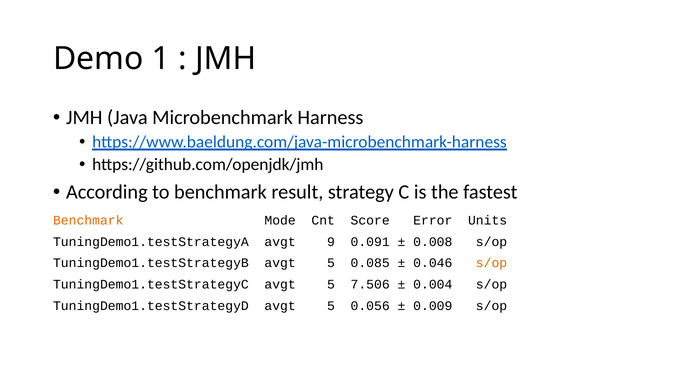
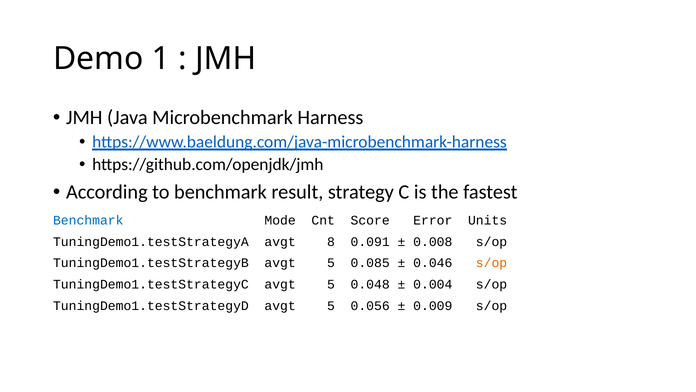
Benchmark colour: orange -> blue (88, 220)
9: 9 -> 8 (331, 241)
7.506: 7.506 -> 0.048 (370, 284)
